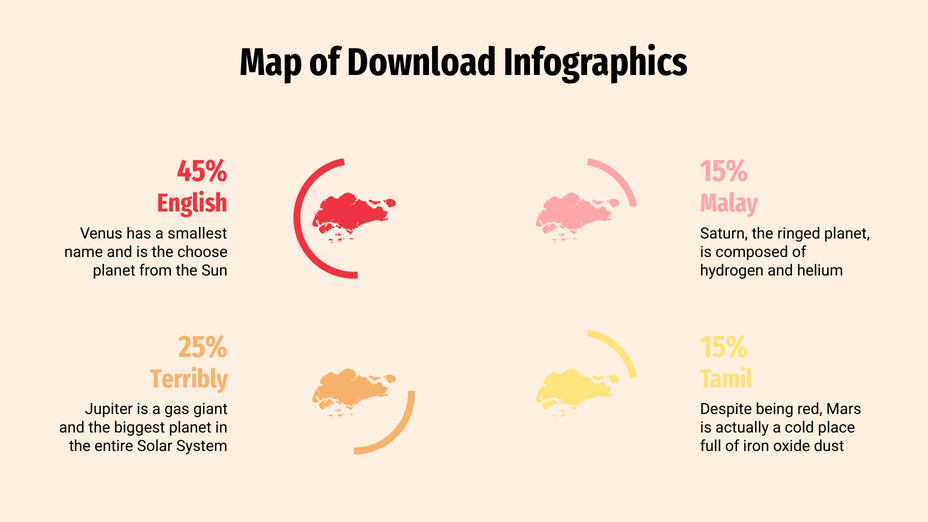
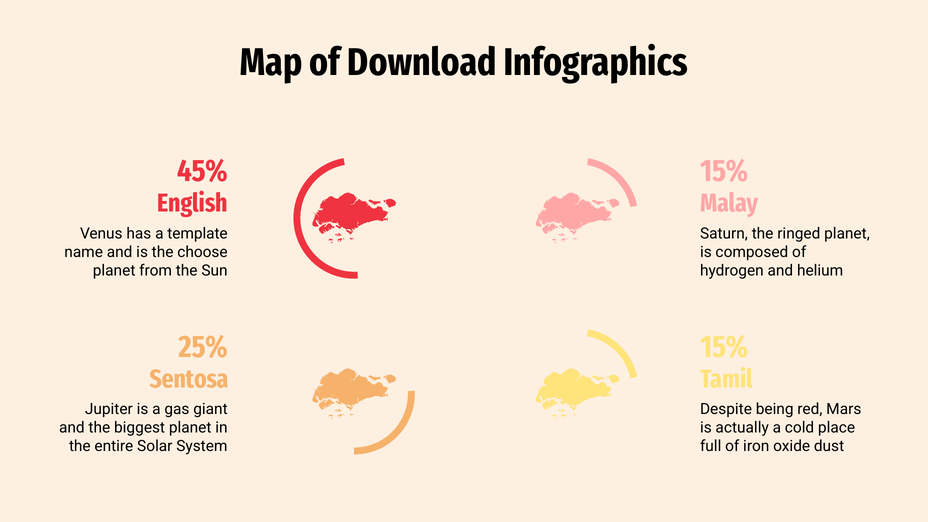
smallest: smallest -> template (198, 234)
Terribly: Terribly -> Sentosa (189, 379)
